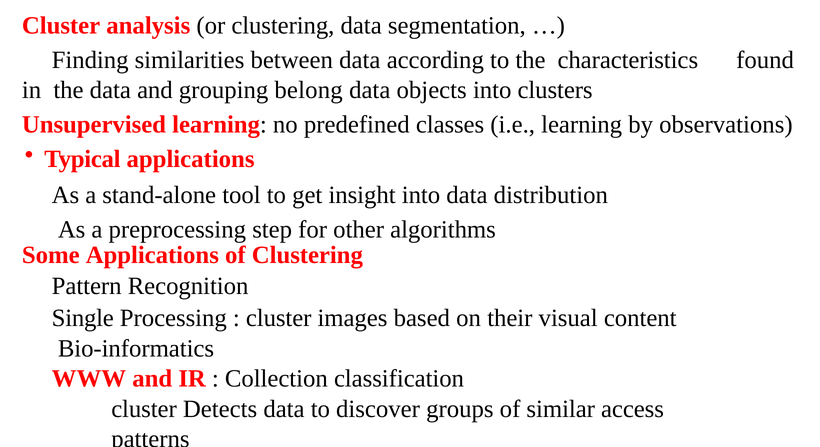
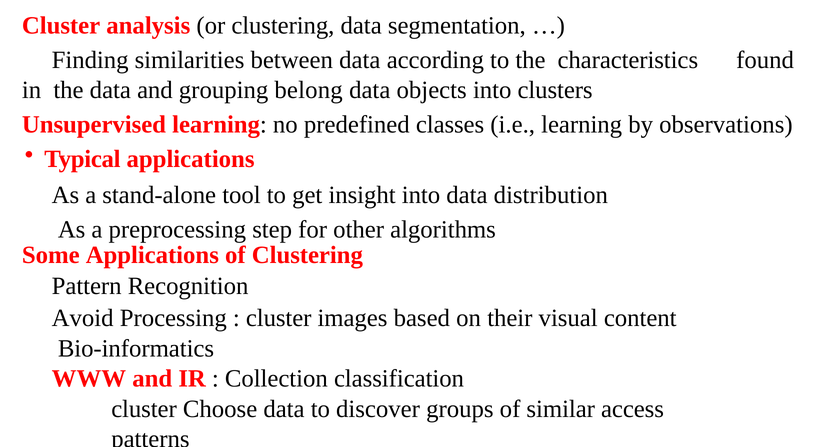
Single: Single -> Avoid (83, 317)
Detects: Detects -> Choose (220, 409)
